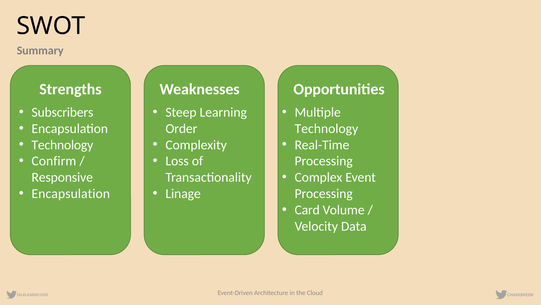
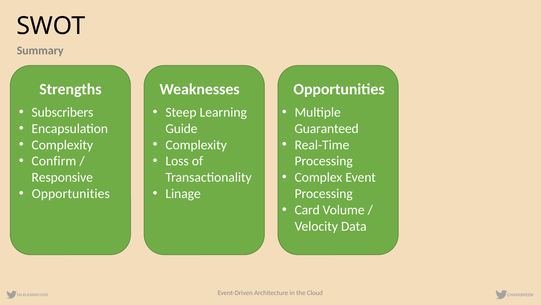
Order: Order -> Guide (181, 128)
Technology: Technology -> Guaranteed (327, 128)
Technology: Technology -> Complexity (62, 145)
Encapsulation: Encapsulation -> Opportunities (71, 193)
